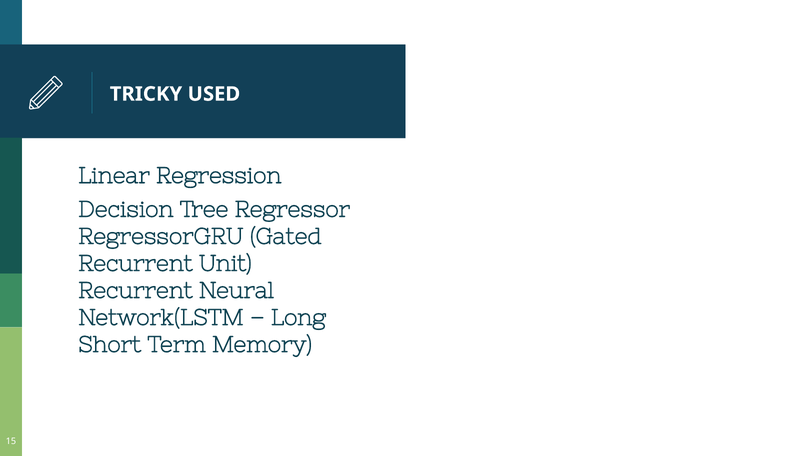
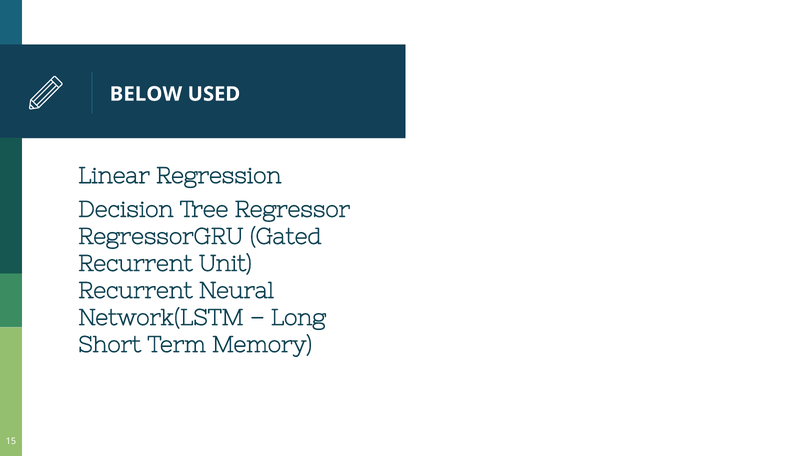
TRICKY: TRICKY -> BELOW (146, 94)
